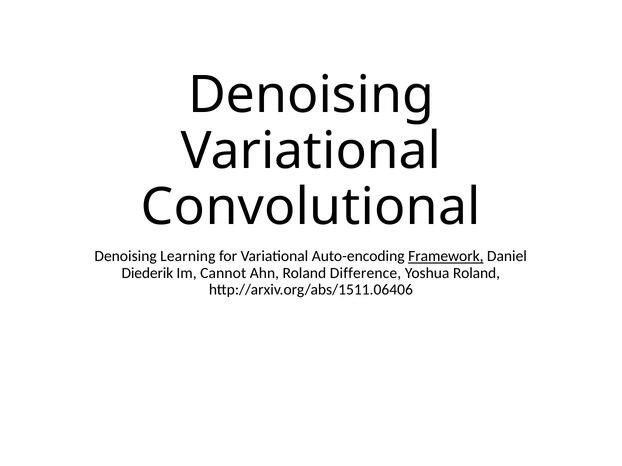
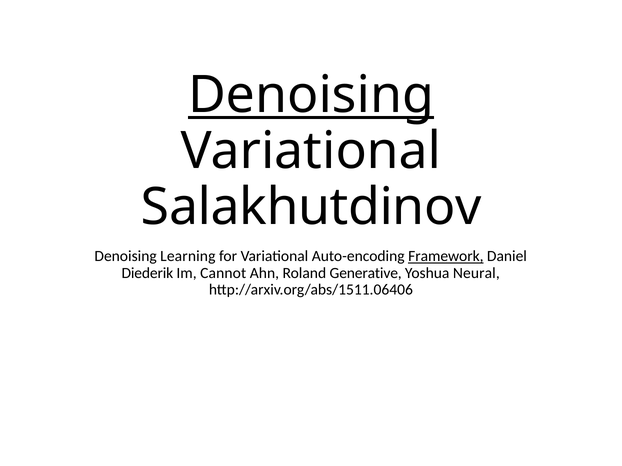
Denoising underline: none -> present (311, 95)
Convolutional: Convolutional -> Salakhutdinov (311, 207)
Difference: Difference -> Generative (366, 273)
Yoshua Roland: Roland -> Neural (476, 273)
